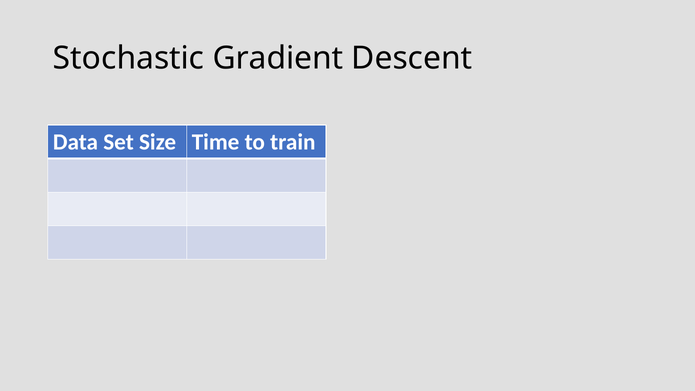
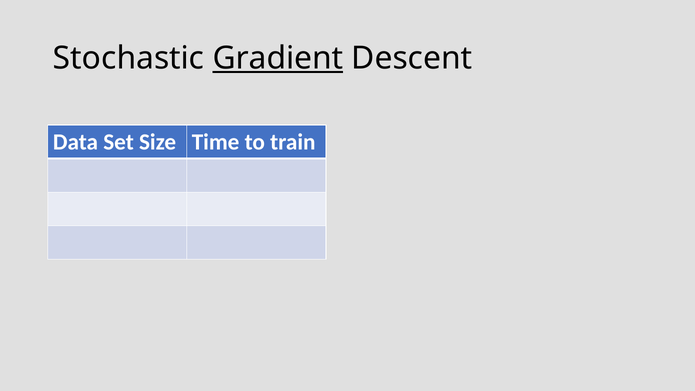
Gradient underline: none -> present (278, 58)
